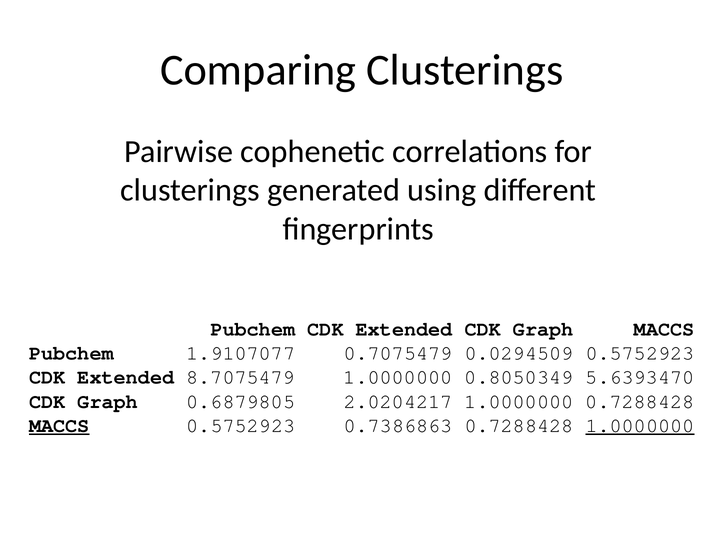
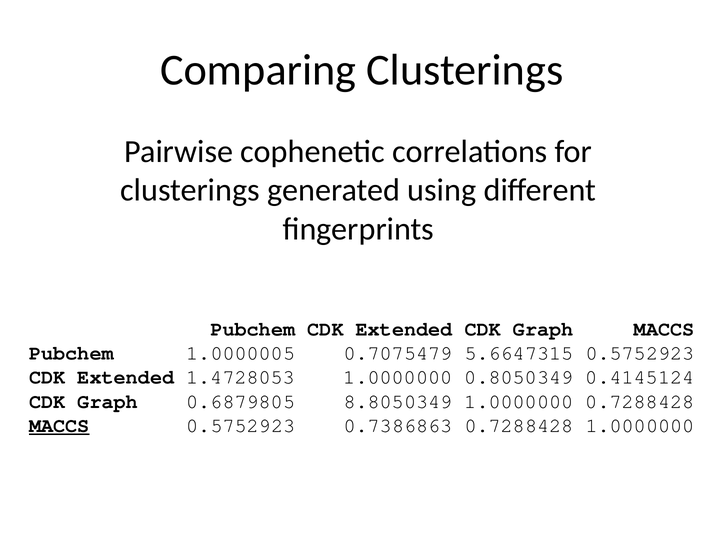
1.9107077: 1.9107077 -> 1.0000005 (241, 353)
0.0294509: 0.0294509 -> 5.6647315 (519, 353)
8.7075479: 8.7075479 -> 1.4728053 (241, 377)
5.6393470: 5.6393470 -> 0.4145124 (640, 377)
2.0204217: 2.0204217 -> 8.8050349 (398, 401)
1.0000000 underline: present -> none (640, 426)
